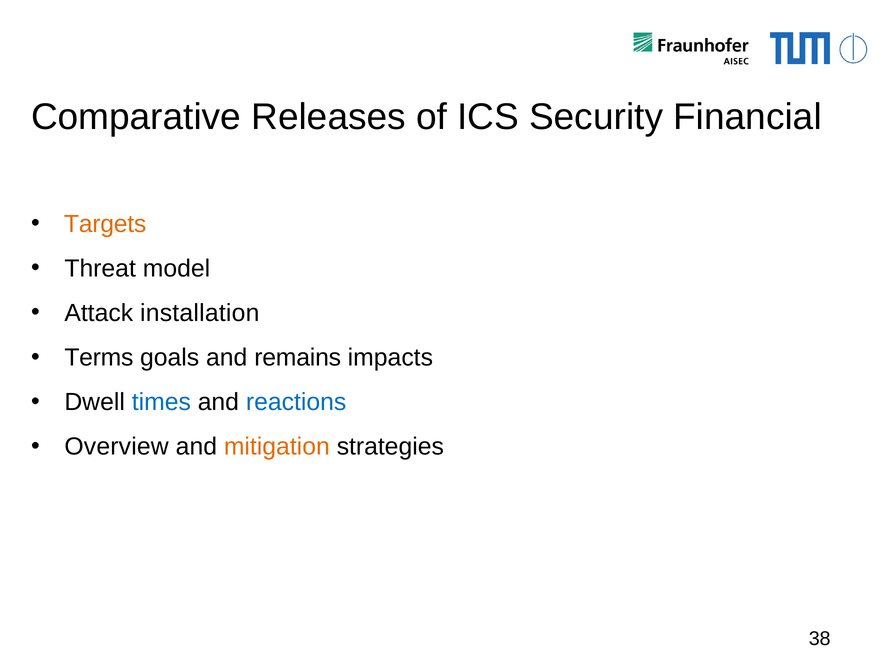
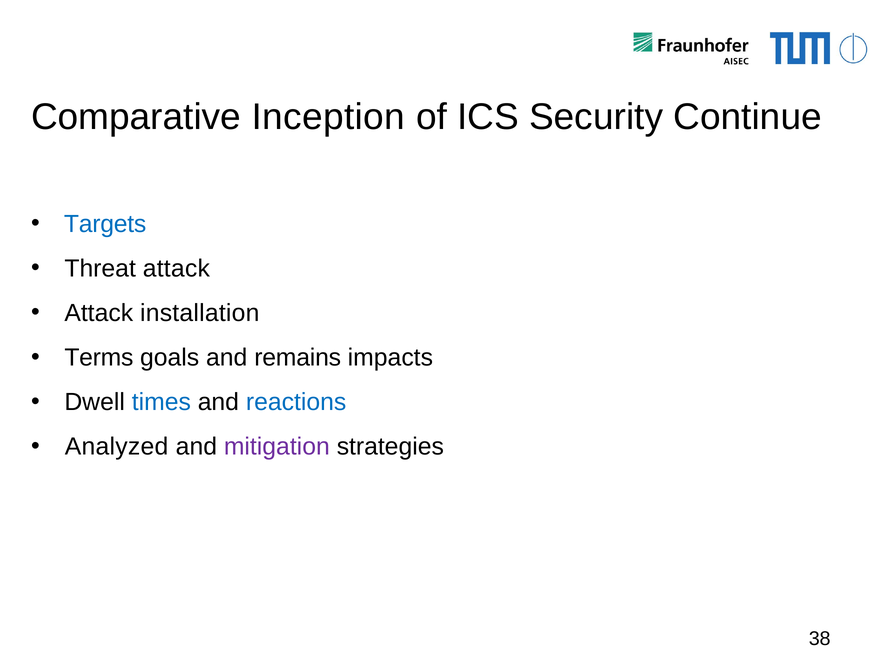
Releases: Releases -> Inception (328, 117)
Financial: Financial -> Continue (748, 117)
Targets colour: orange -> blue (105, 224)
Threat model: model -> attack (176, 268)
Overview: Overview -> Analyzed (117, 446)
mitigation colour: orange -> purple (277, 446)
